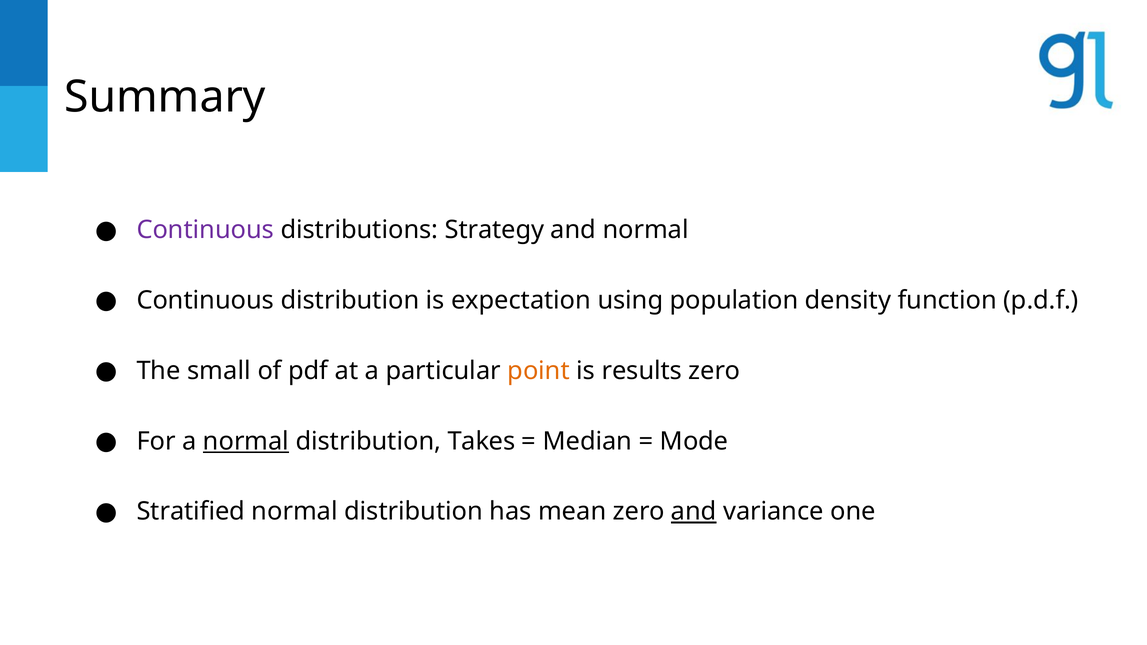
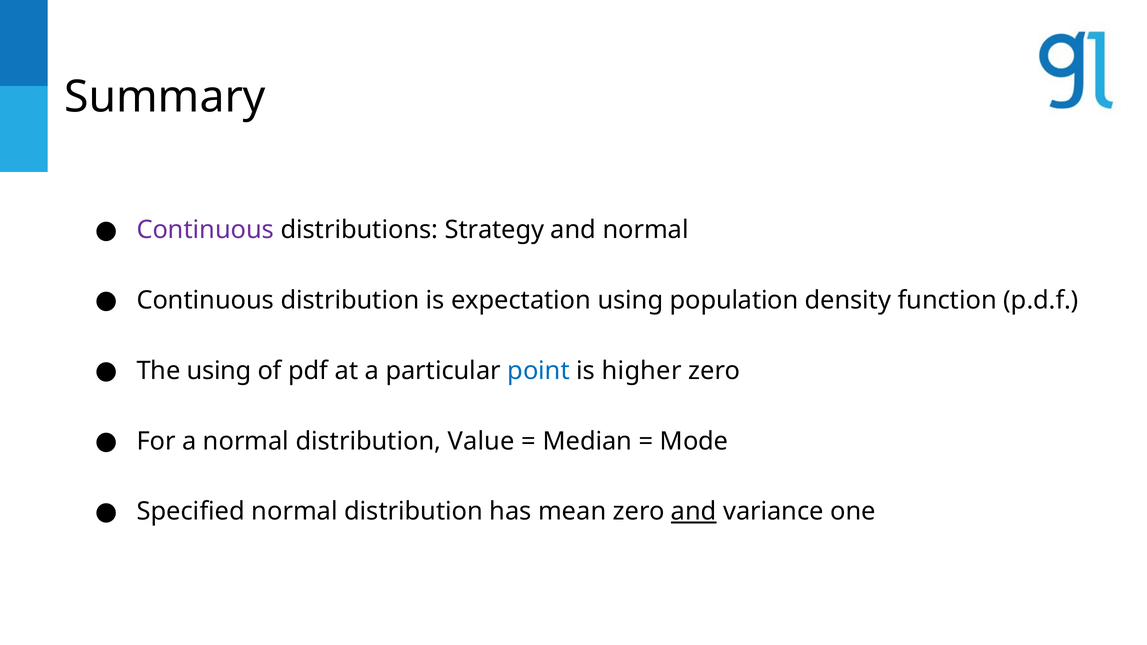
The small: small -> using (219, 371)
point colour: orange -> blue (539, 371)
results: results -> higher (642, 371)
normal underline: present -> none (246, 441)
Takes: Takes -> Value (481, 441)
Stratified: Stratified -> Specified (191, 512)
